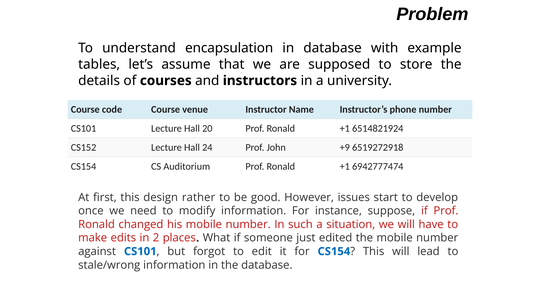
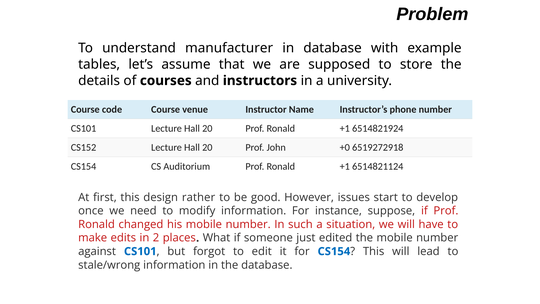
encapsulation: encapsulation -> manufacturer (229, 48)
CS152 Lecture Hall 24: 24 -> 20 (207, 147)
+9: +9 -> +0 (345, 147)
6942777474: 6942777474 -> 6514821124 (378, 166)
